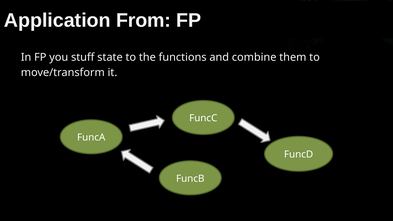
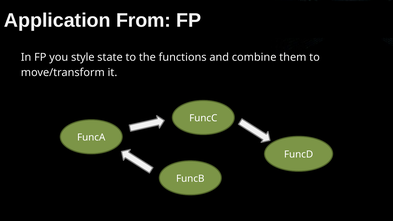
stuff: stuff -> style (83, 57)
